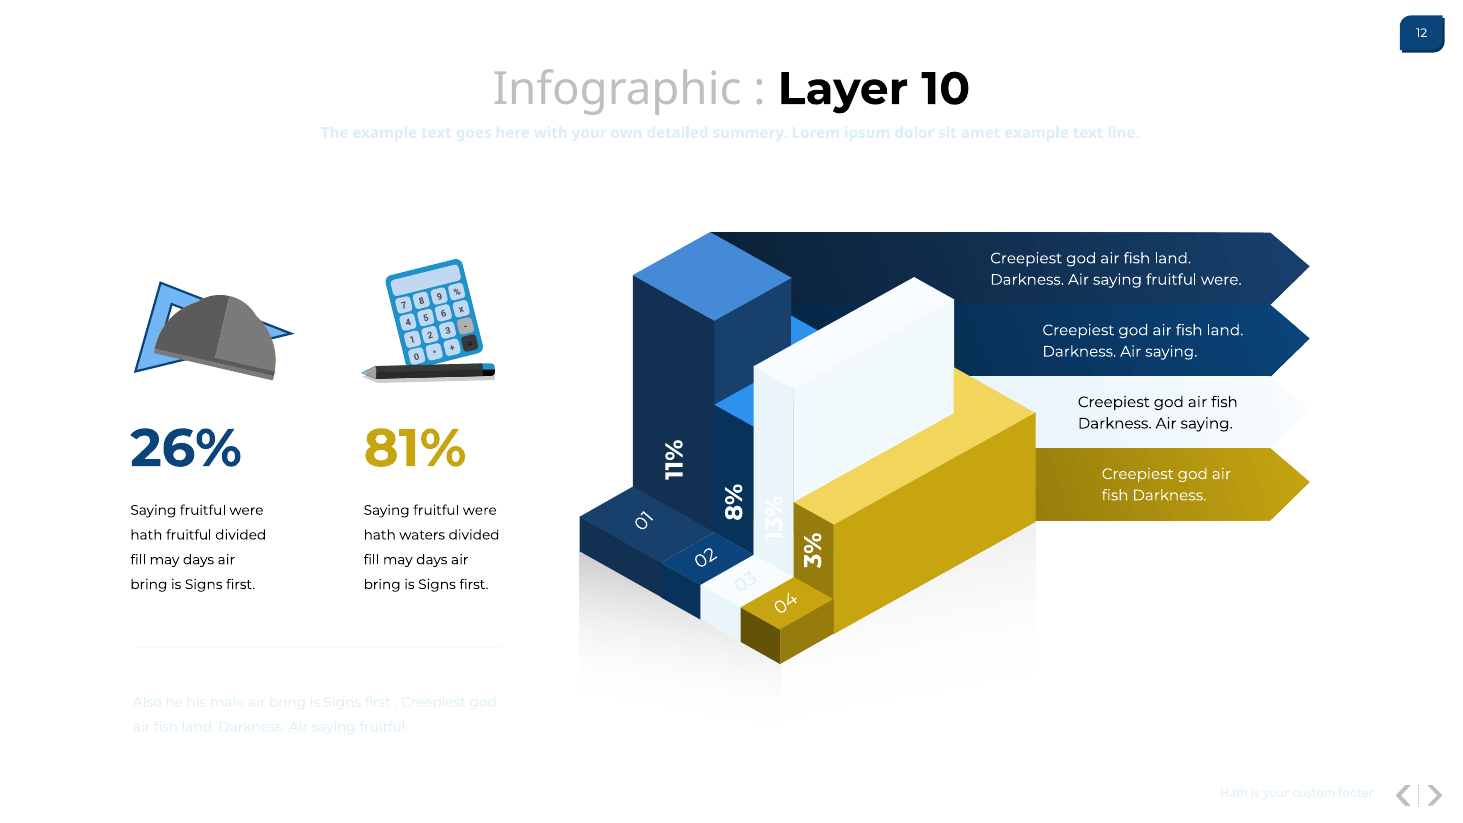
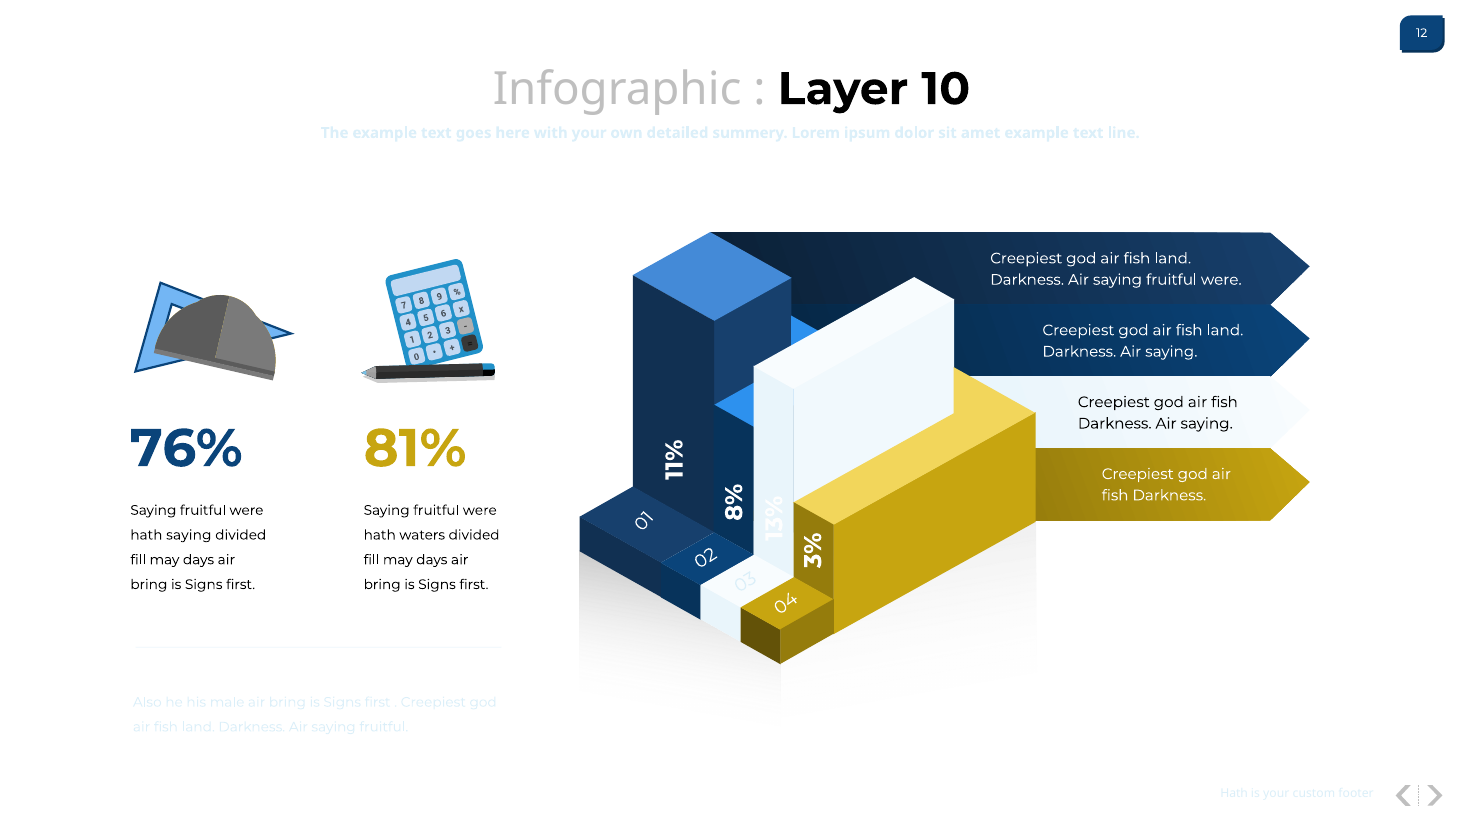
26%: 26% -> 76% (186, 449)
hath fruitful: fruitful -> saying (189, 535)
